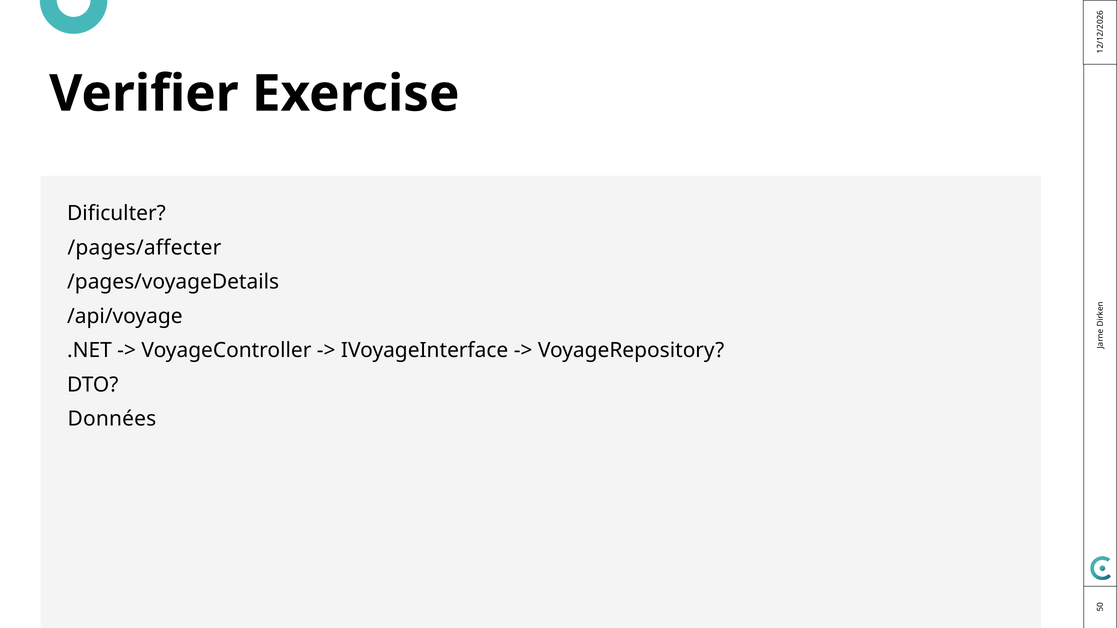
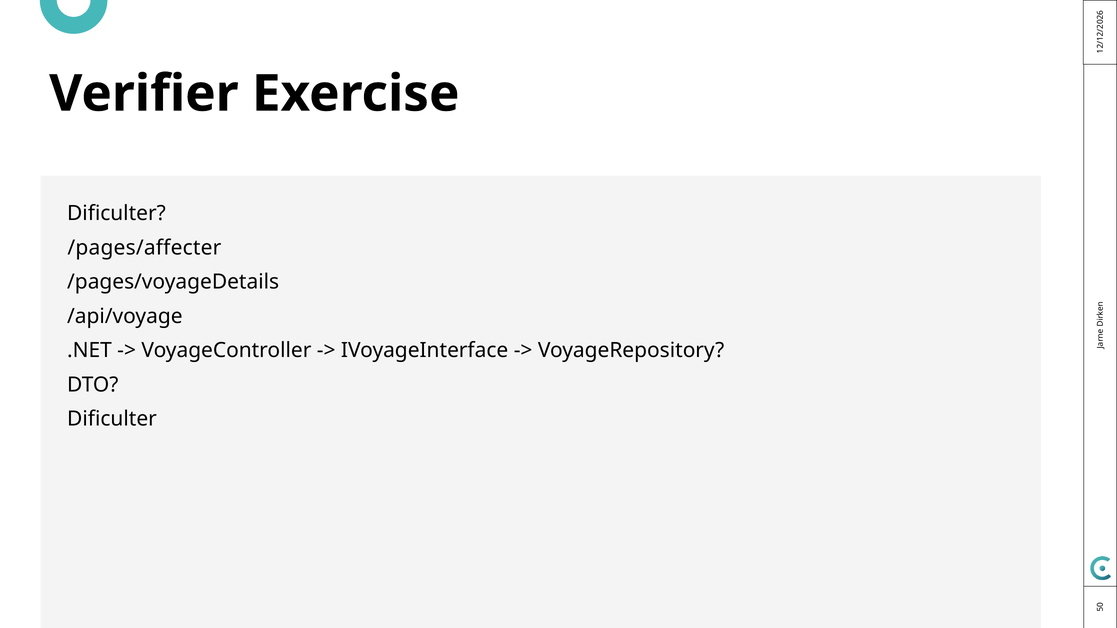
Données: Données -> Dificulter (112, 419)
